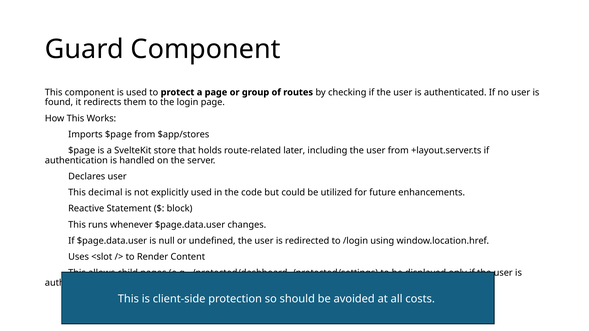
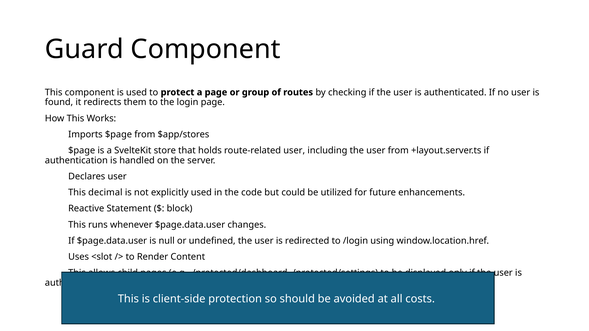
route-related later: later -> user (294, 151)
